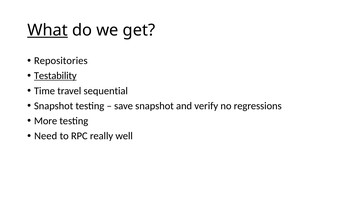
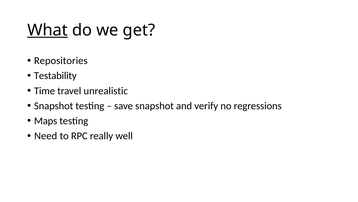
Testability underline: present -> none (55, 76)
sequential: sequential -> unrealistic (106, 91)
More: More -> Maps (46, 121)
